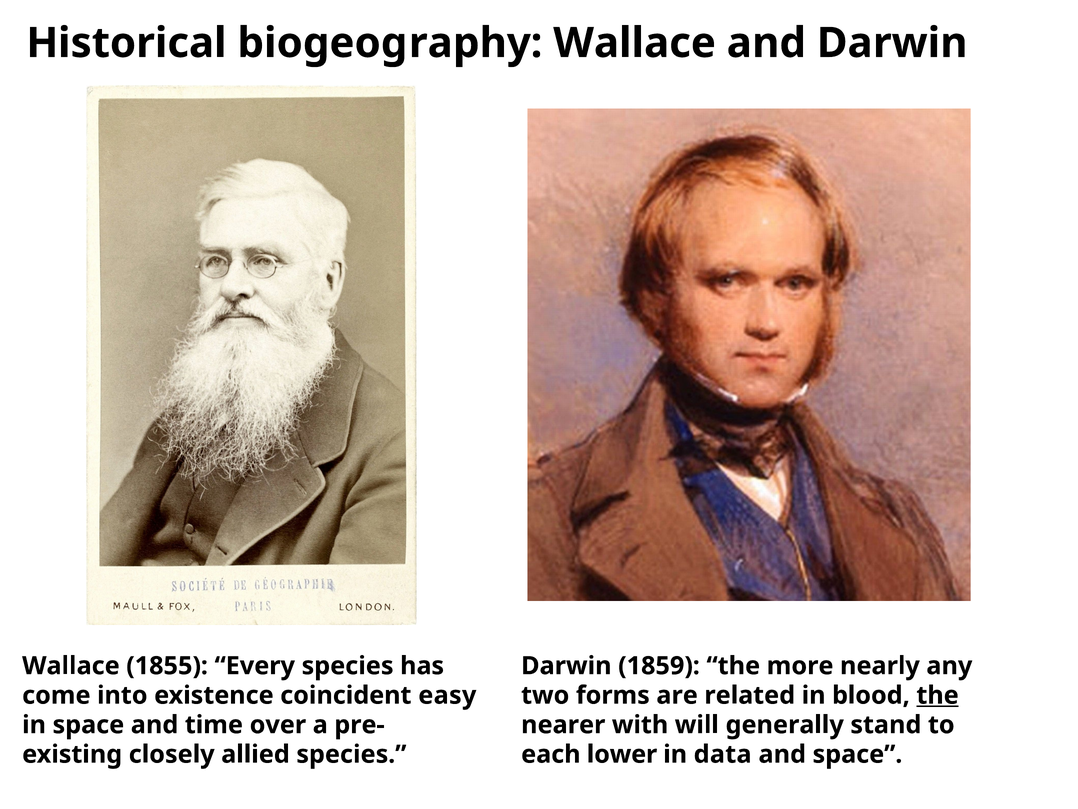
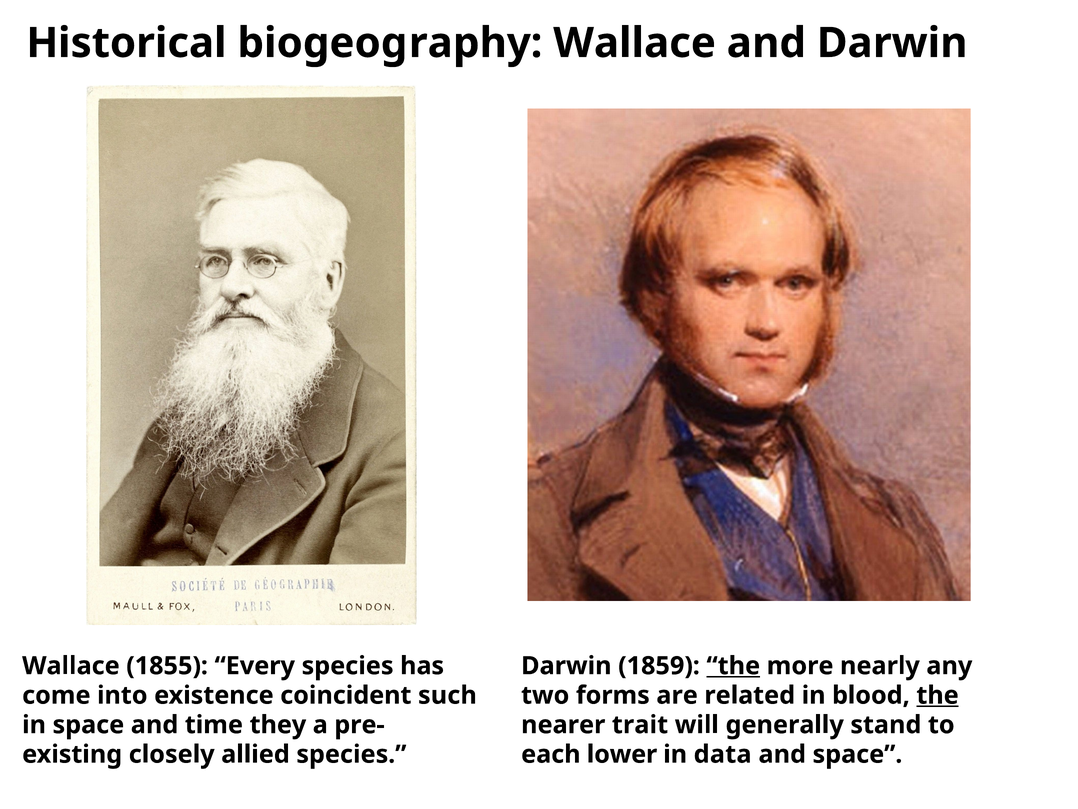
the underline: none -> present (733, 665)
easy: easy -> such (447, 695)
over: over -> they (278, 724)
with: with -> trait (640, 724)
